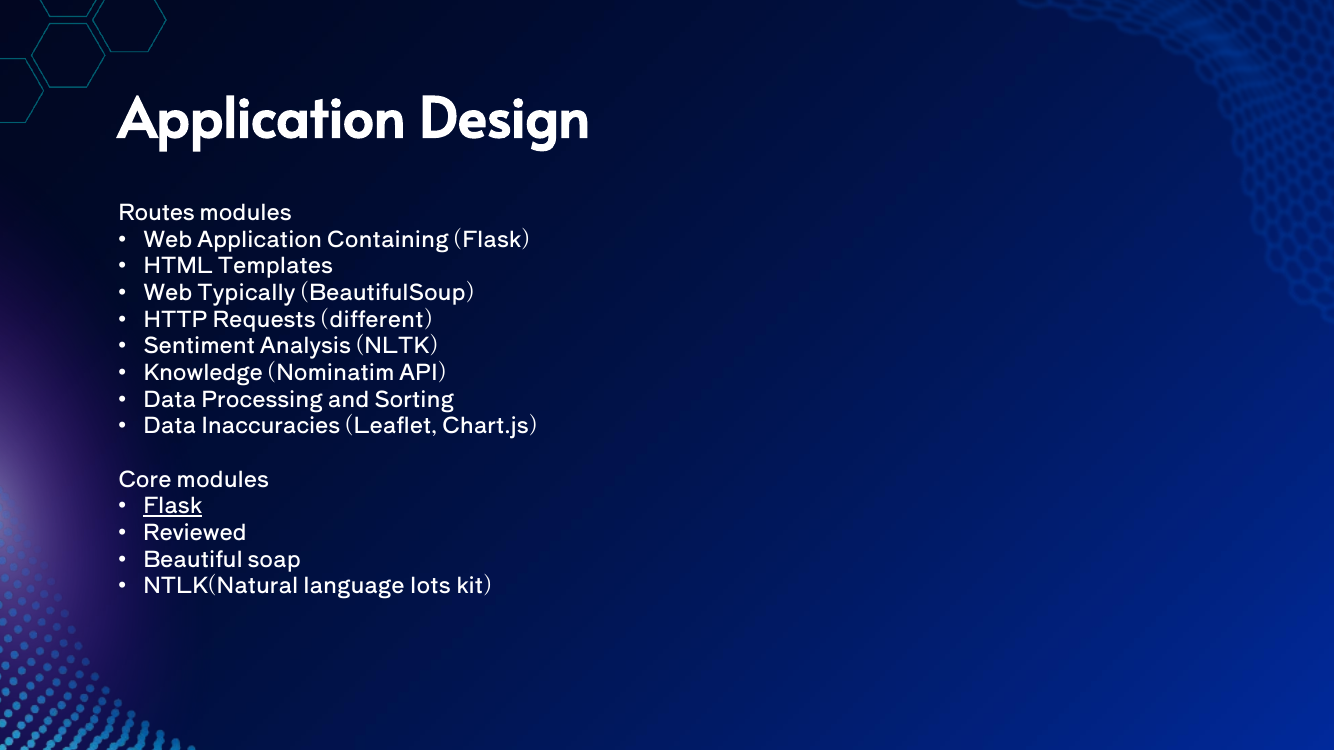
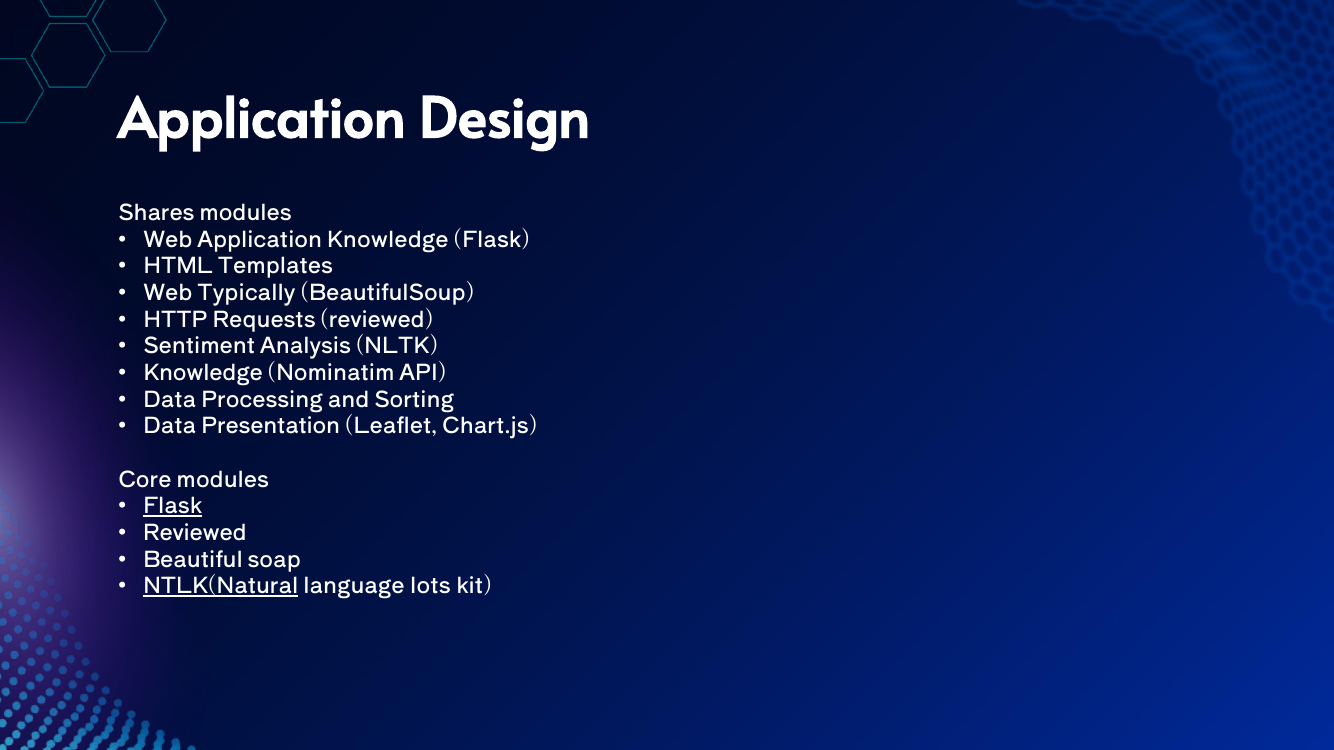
Routes: Routes -> Shares (156, 213)
Application Containing: Containing -> Knowledge (388, 240)
Requests different: different -> reviewed (377, 320)
Inaccuracies: Inaccuracies -> Presentation (271, 427)
NTLK(Natural underline: none -> present (221, 587)
